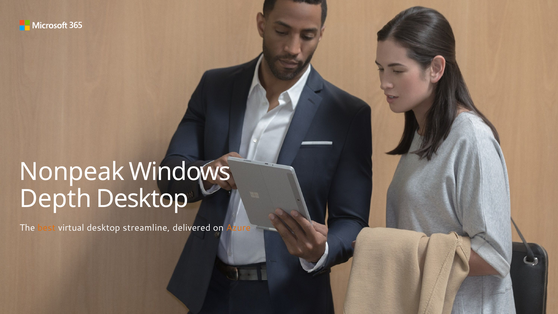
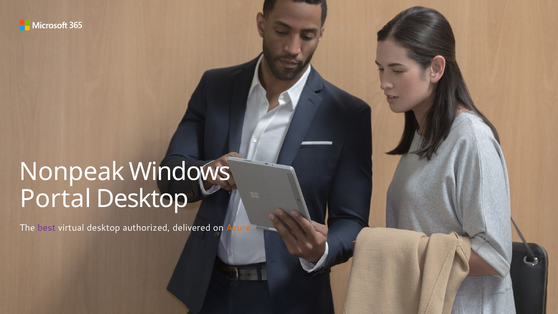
Depth: Depth -> Portal (55, 199)
best colour: orange -> purple (47, 228)
streamline: streamline -> authorized (146, 228)
